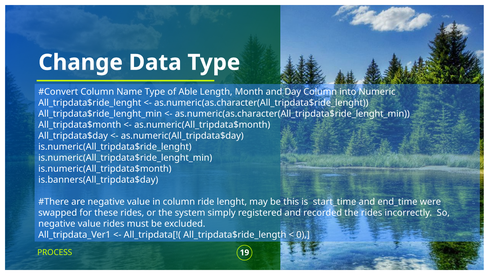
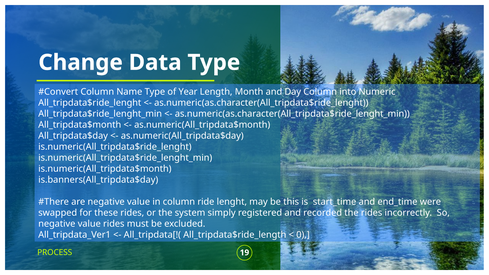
Able: Able -> Year (188, 92)
